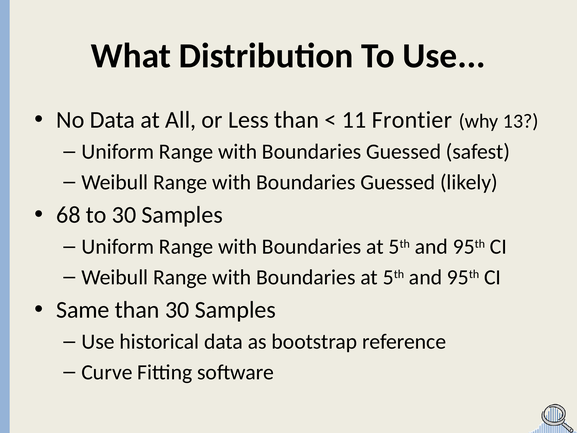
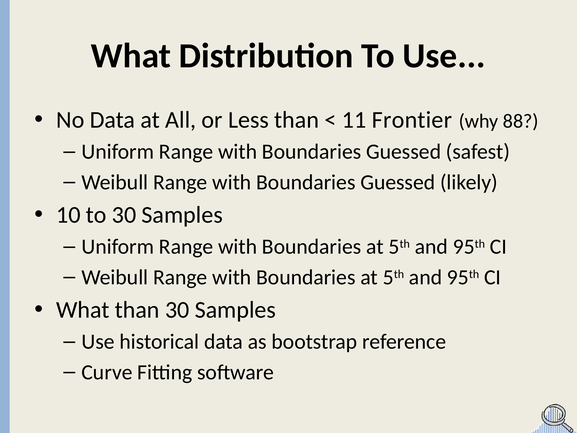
13: 13 -> 88 (521, 121)
68: 68 -> 10 (68, 215)
Same: Same -> What (83, 310)
